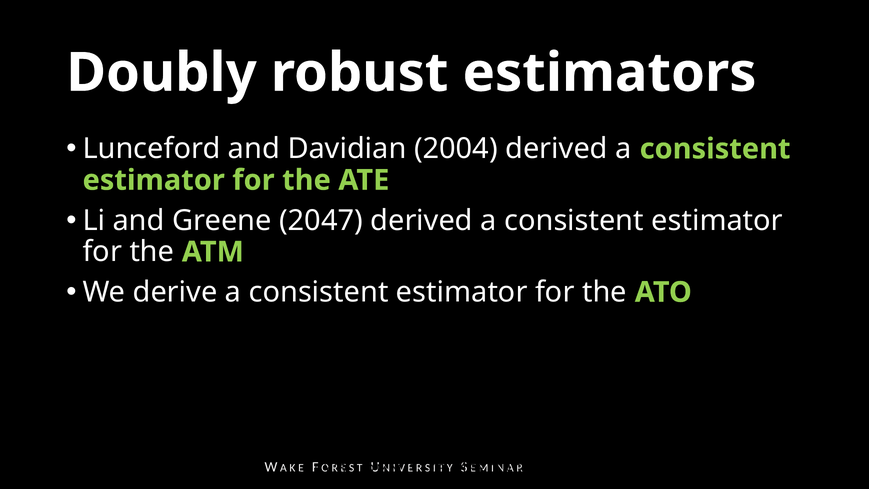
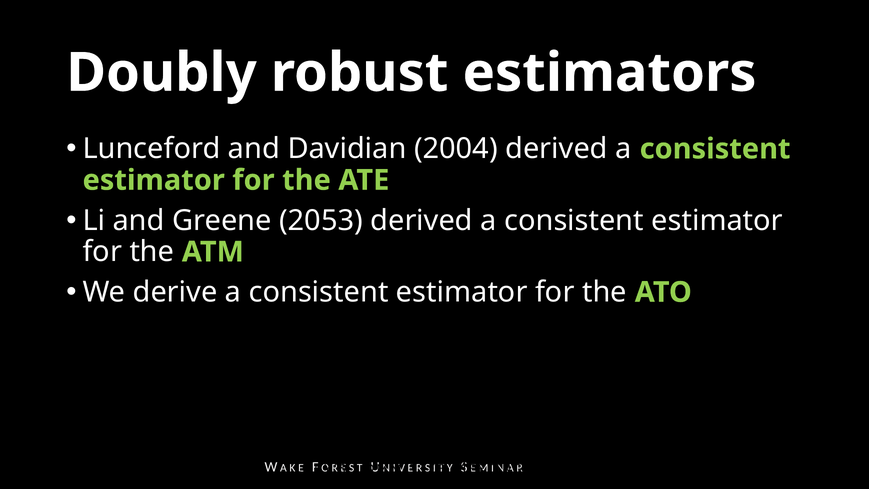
2047: 2047 -> 2053 (321, 221)
